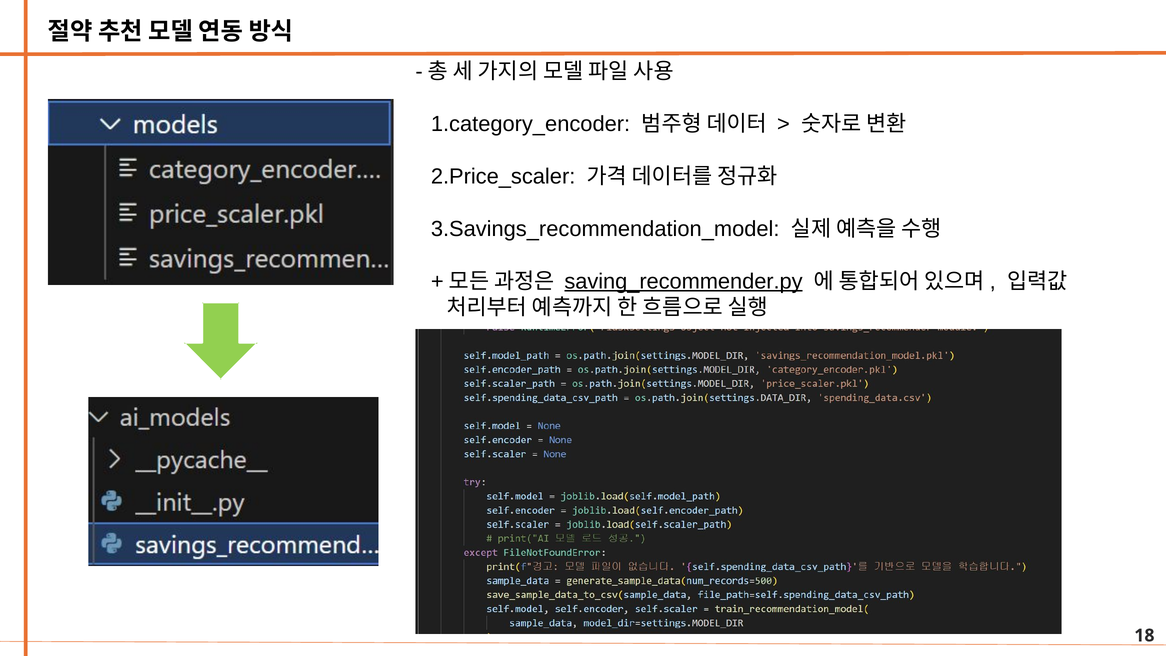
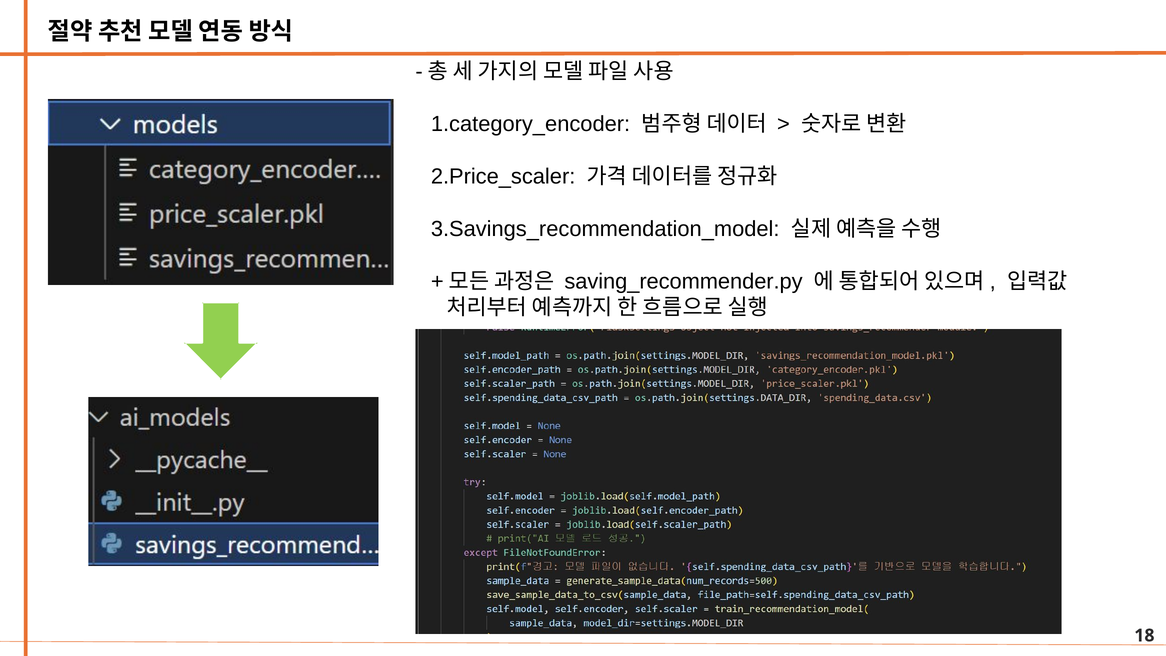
saving_recommender.py underline: present -> none (684, 281)
